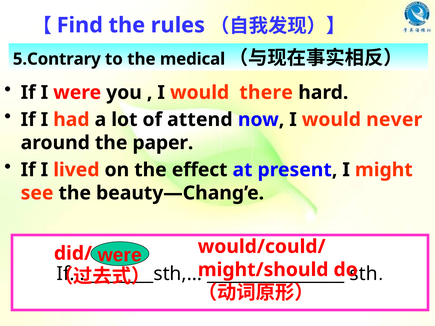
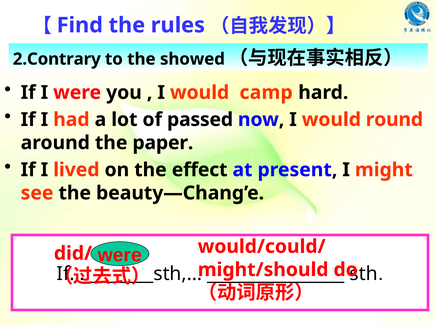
5.Contrary: 5.Contrary -> 2.Contrary (57, 59)
medical: medical -> showed (192, 59)
there: there -> camp (266, 93)
attend: attend -> passed (200, 120)
never: never -> round (394, 120)
